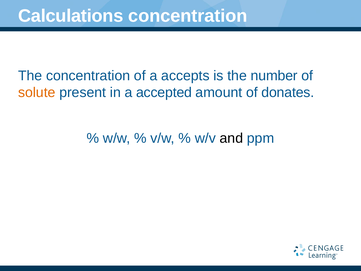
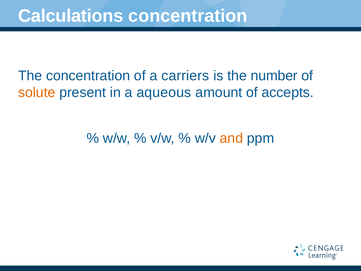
accepts: accepts -> carriers (185, 76)
accepted: accepted -> aqueous (164, 92)
donates: donates -> accepts (288, 92)
and colour: black -> orange (231, 138)
